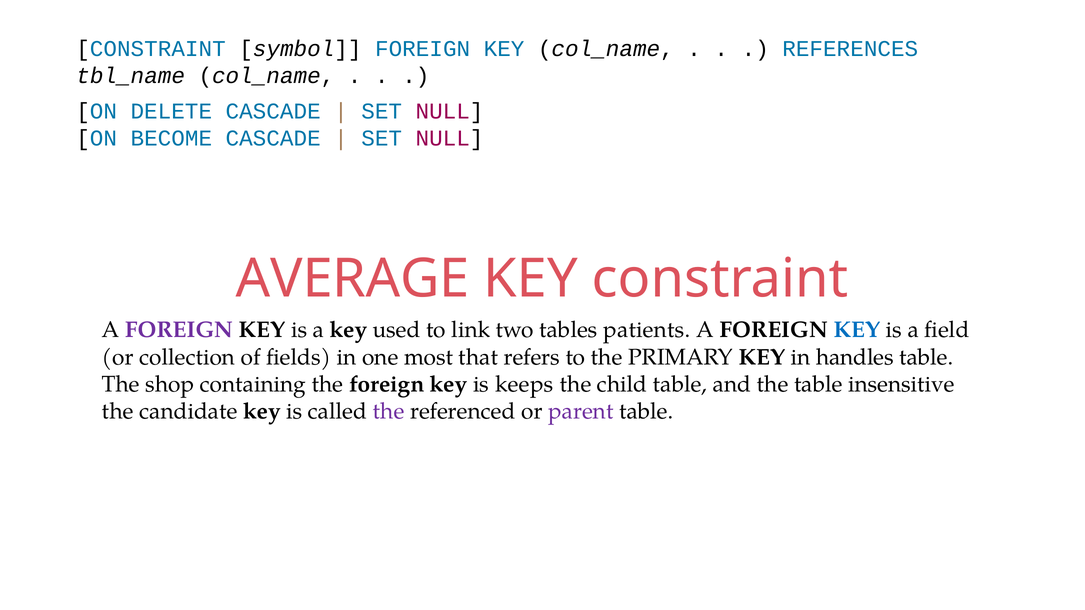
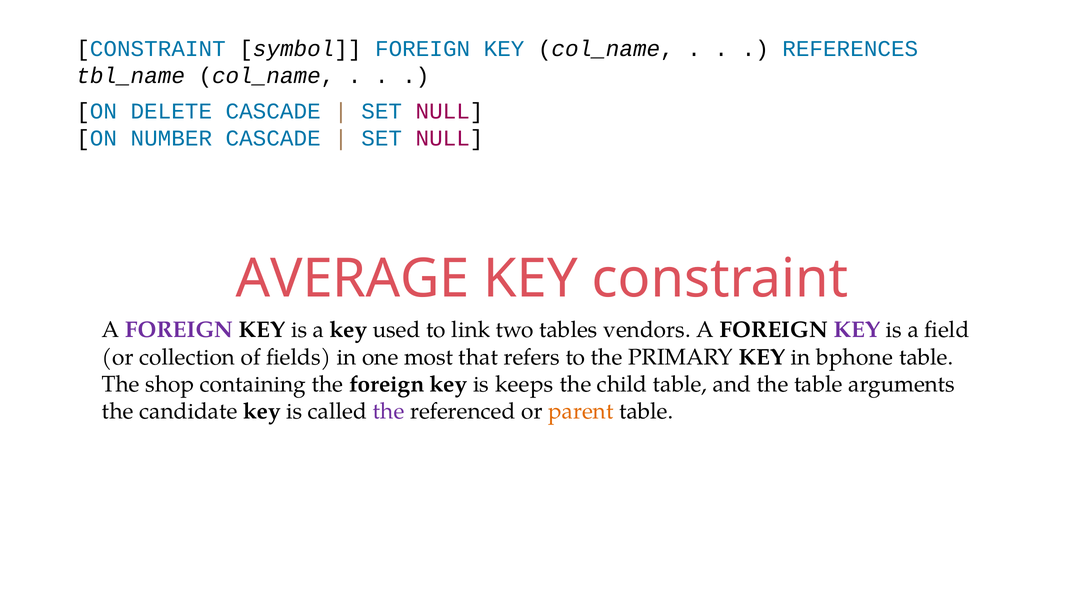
BECOME: BECOME -> NUMBER (171, 138)
patients: patients -> vendors (647, 330)
KEY colour: blue -> purple (857, 330)
handles: handles -> bphone (855, 357)
insensitive: insensitive -> arguments (902, 384)
parent colour: purple -> orange (581, 412)
